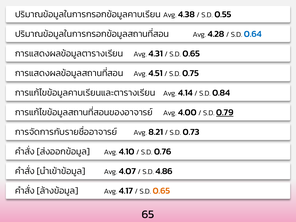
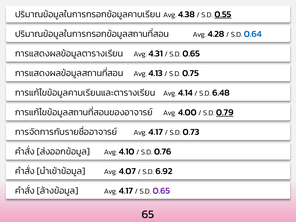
0.55 underline: none -> present (223, 14)
4.51: 4.51 -> 4.13 (156, 73)
0.84: 0.84 -> 6.48 (221, 93)
8.21: 8.21 -> 4.17 (156, 132)
4.86: 4.86 -> 6.92 (164, 171)
0.65 colour: orange -> purple (161, 191)
